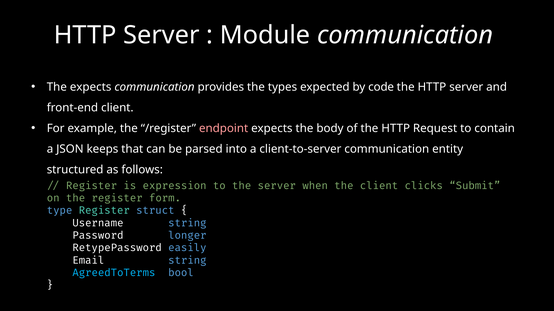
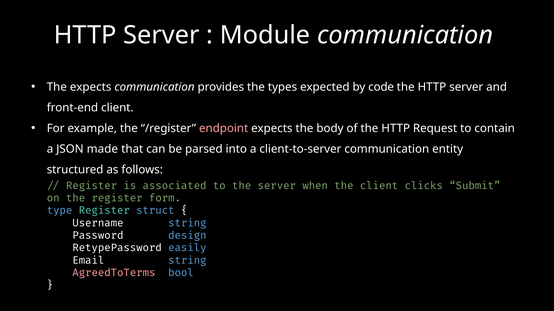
keeps: keeps -> made (102, 149)
expression: expression -> associated (175, 186)
longer: longer -> design (187, 236)
AgreedToTerms colour: light blue -> pink (114, 273)
